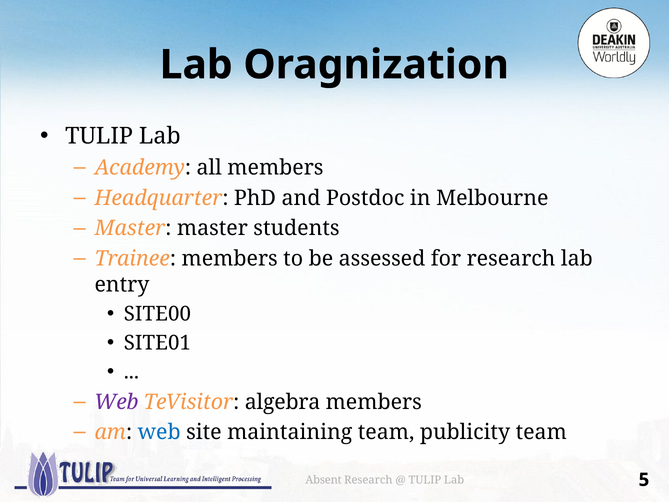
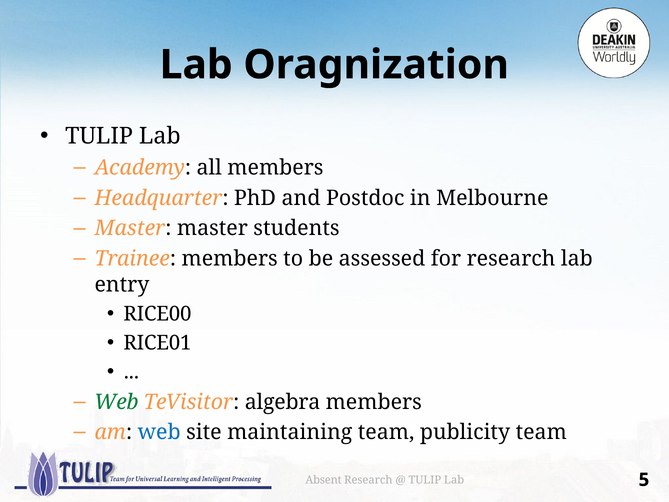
SITE00: SITE00 -> RICE00 (157, 314)
SITE01: SITE01 -> RICE01 (157, 343)
Web colour: purple -> green (116, 402)
